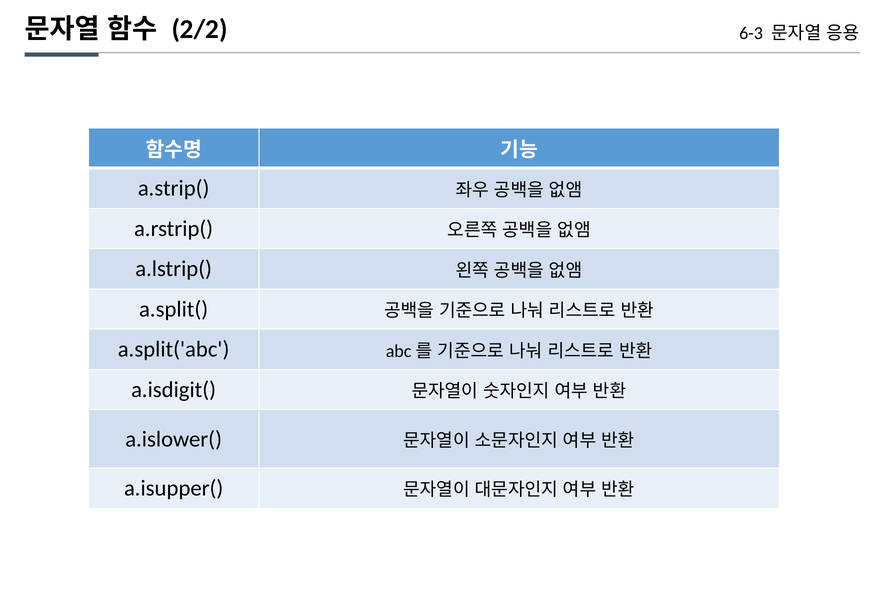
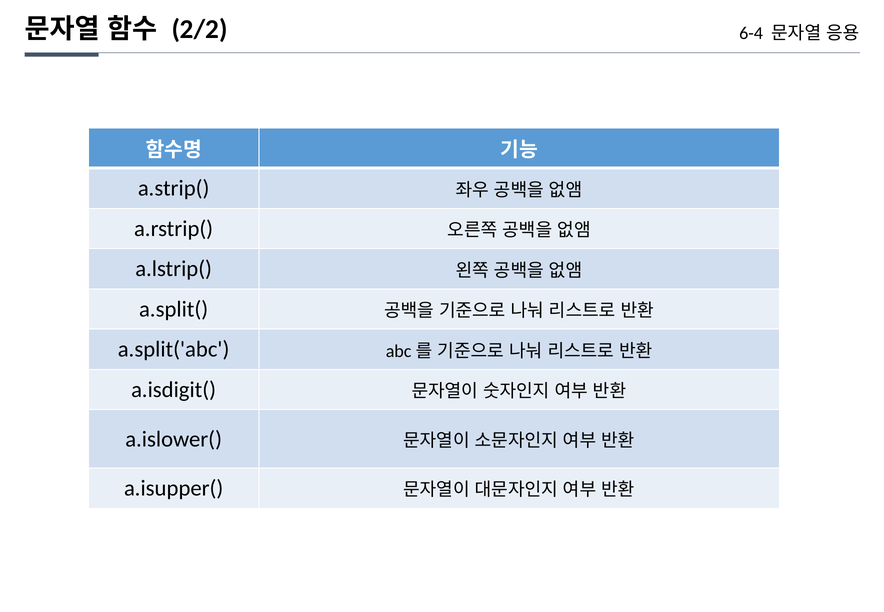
6-3: 6-3 -> 6-4 (751, 33)
